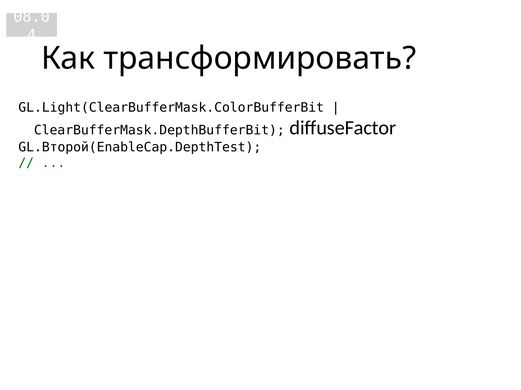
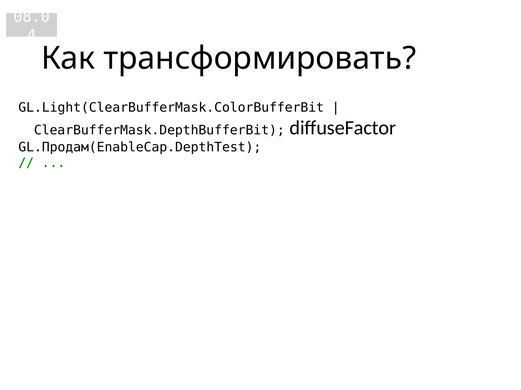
GL.Второй(EnableCap.DepthTest: GL.Второй(EnableCap.DepthTest -> GL.Продам(EnableCap.DepthTest (140, 148)
